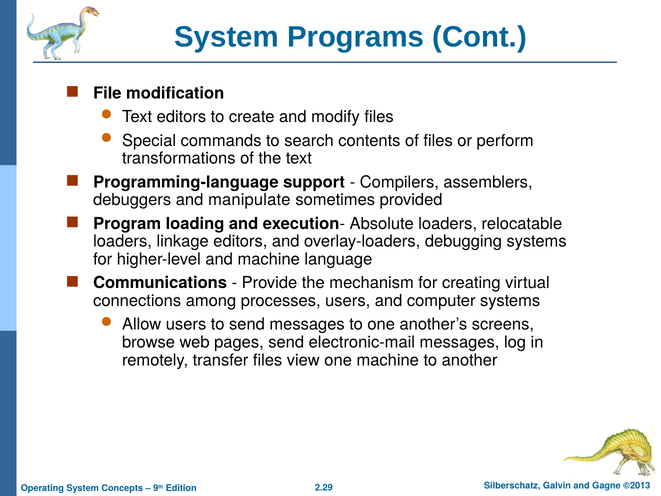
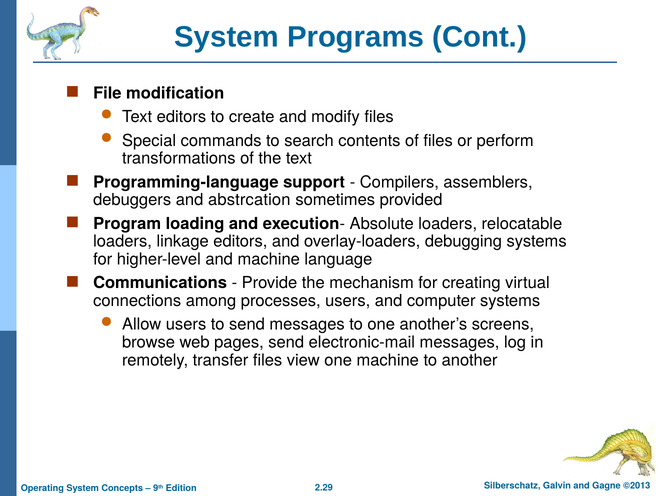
manipulate: manipulate -> abstrcation (249, 200)
